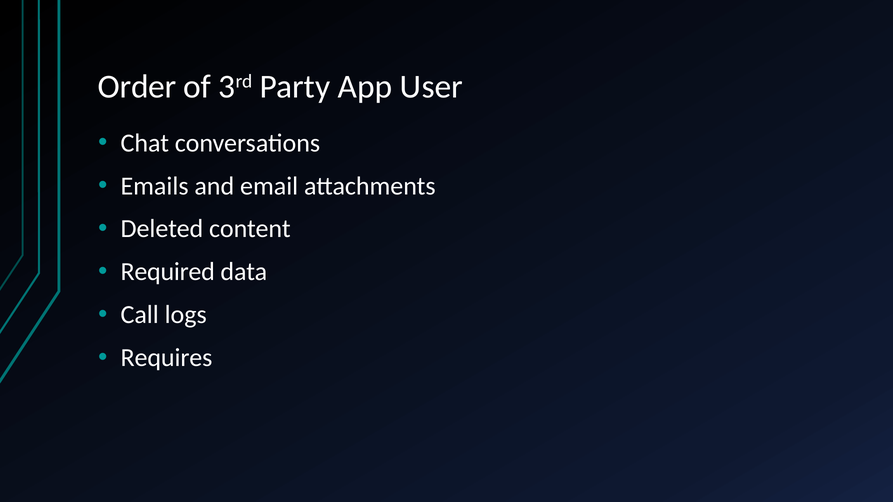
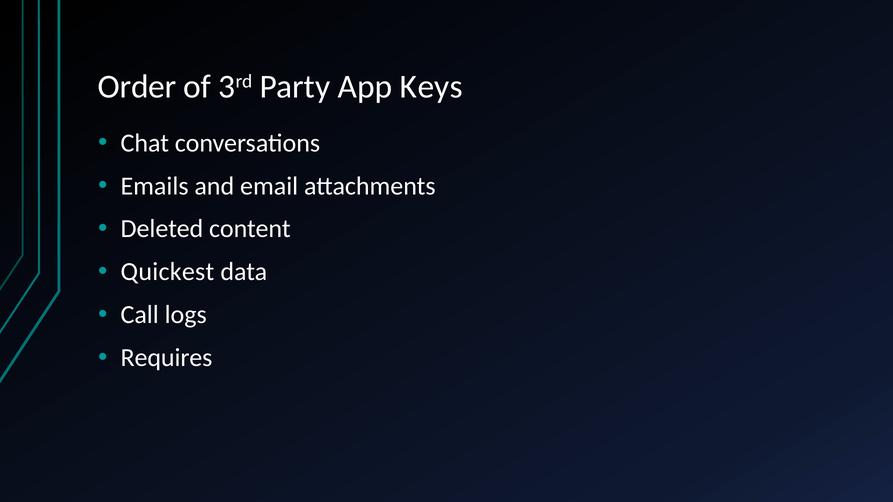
User: User -> Keys (431, 87)
Required: Required -> Quickest (167, 272)
